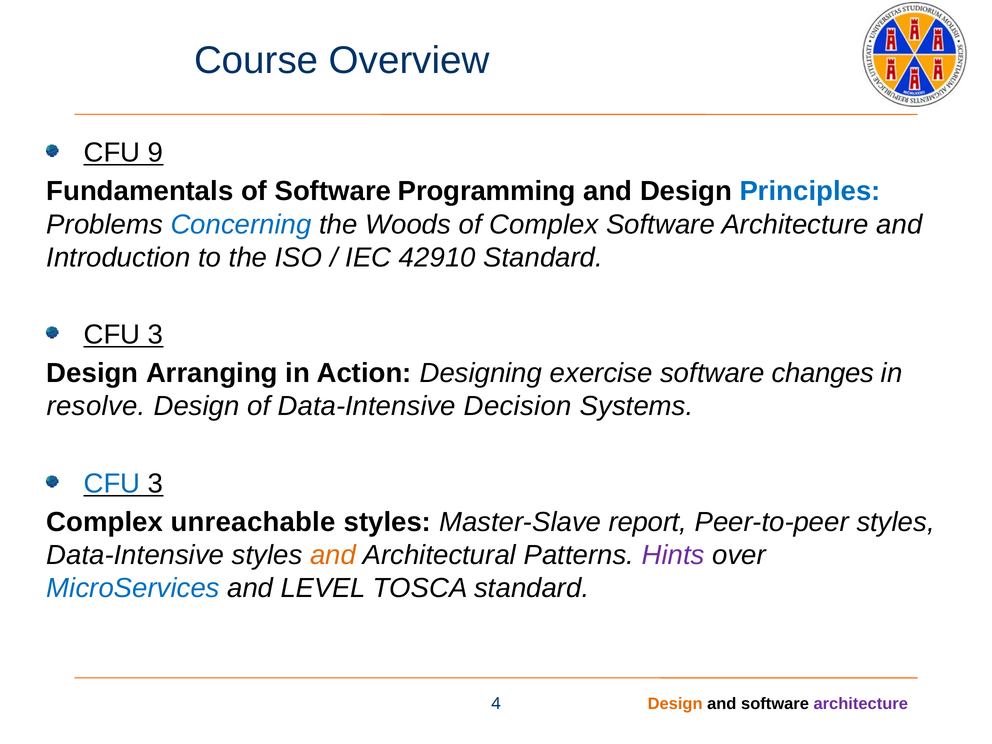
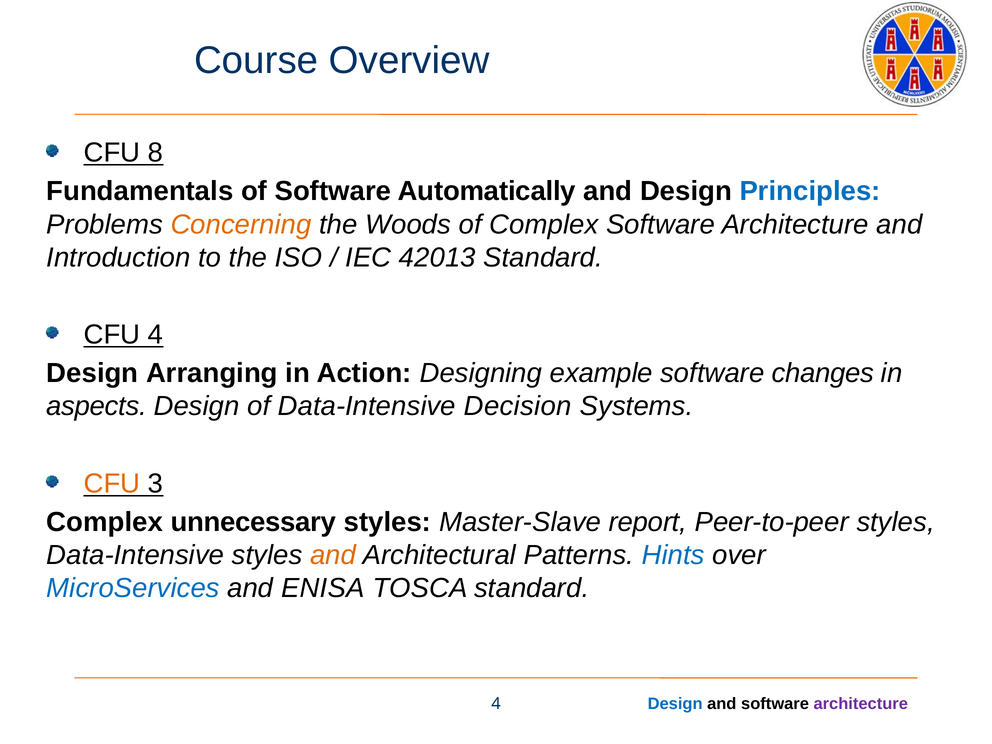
9: 9 -> 8 (156, 153)
Programming: Programming -> Automatically (487, 191)
Concerning colour: blue -> orange (241, 224)
42910: 42910 -> 42013 (437, 257)
3: 3 -> 4 (156, 335)
exercise: exercise -> example (601, 373)
resolve: resolve -> aspects (96, 406)
CFU colour: blue -> orange (112, 484)
unreachable: unreachable -> unnecessary (253, 522)
Hints colour: purple -> blue (673, 555)
LEVEL: LEVEL -> ENISA (323, 588)
Design colour: orange -> blue (675, 704)
